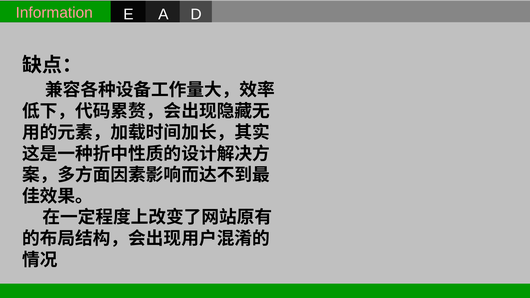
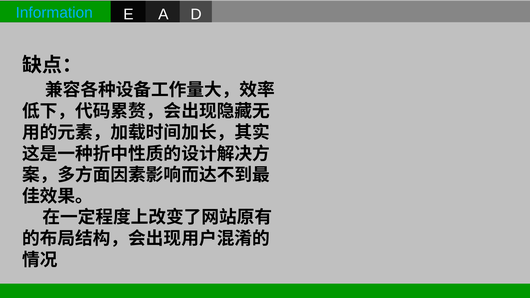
Information colour: pink -> light blue (54, 13)
